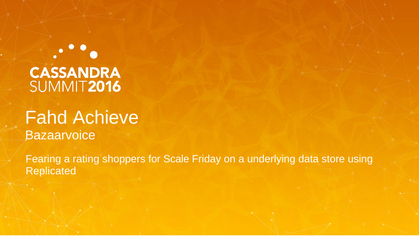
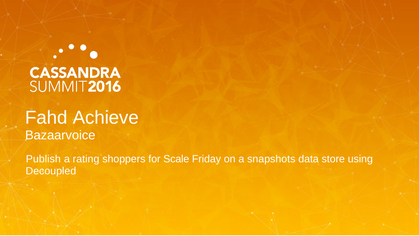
Fearing: Fearing -> Publish (43, 159)
underlying: underlying -> snapshots (271, 159)
Replicated: Replicated -> Decoupled (51, 171)
